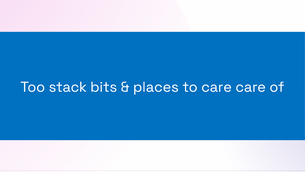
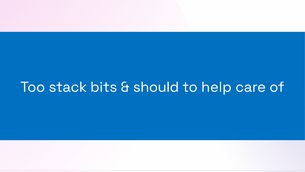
places: places -> should (156, 87)
to care: care -> help (216, 87)
